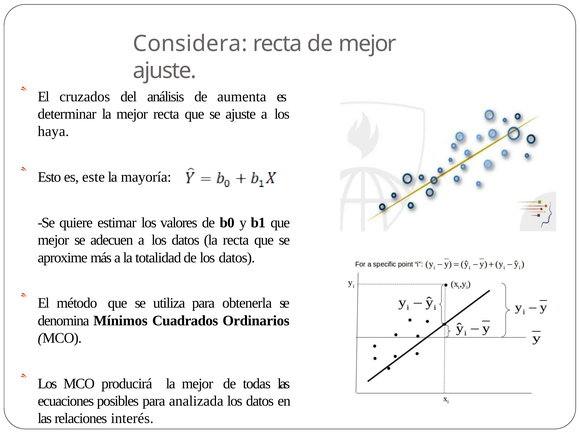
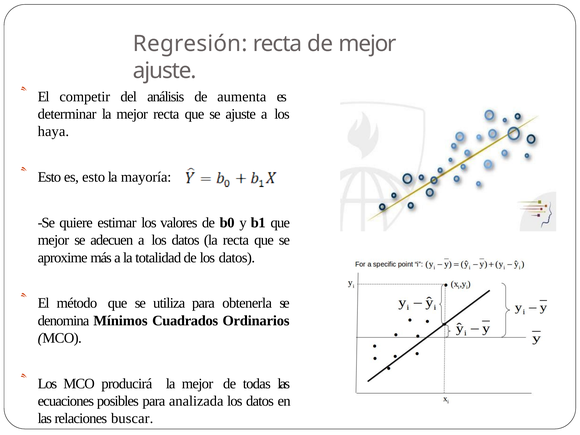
Considera: Considera -> Regresión (190, 44)
cruzados: cruzados -> competir (85, 97)
es este: este -> esto (94, 177)
interés: interés -> buscar (132, 419)
